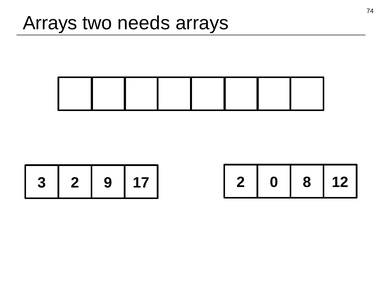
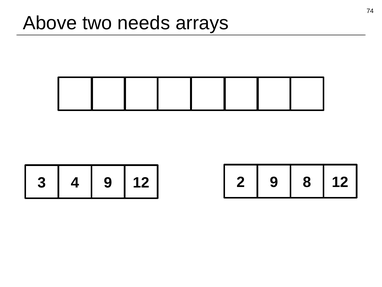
Arrays: Arrays -> Above (50, 23)
3 2: 2 -> 4 (75, 182)
9 17: 17 -> 12 (141, 182)
2 0: 0 -> 9 (274, 182)
